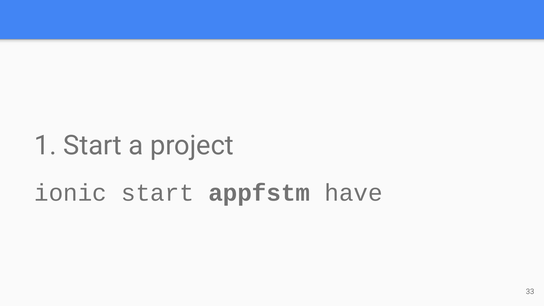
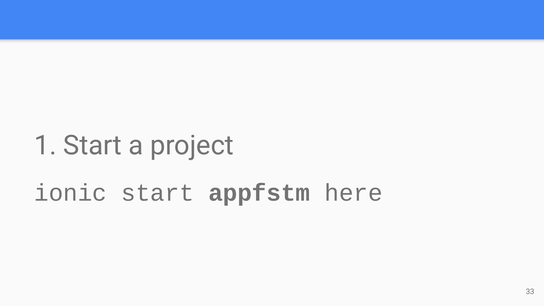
have: have -> here (354, 193)
